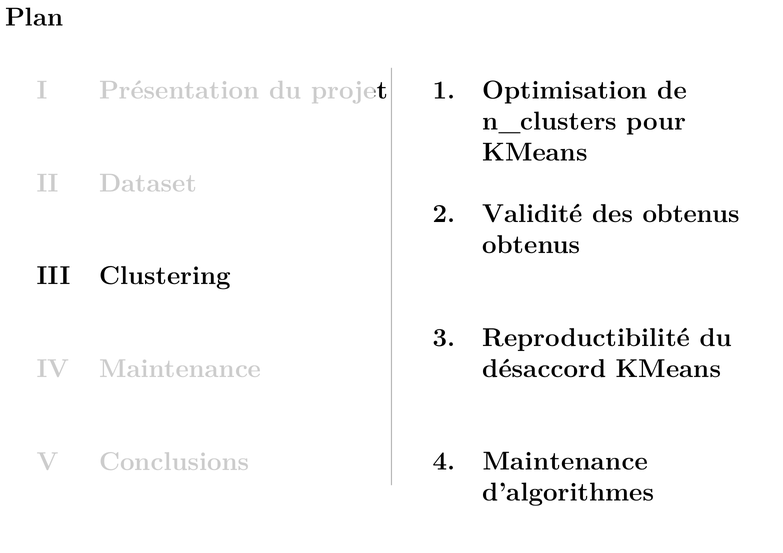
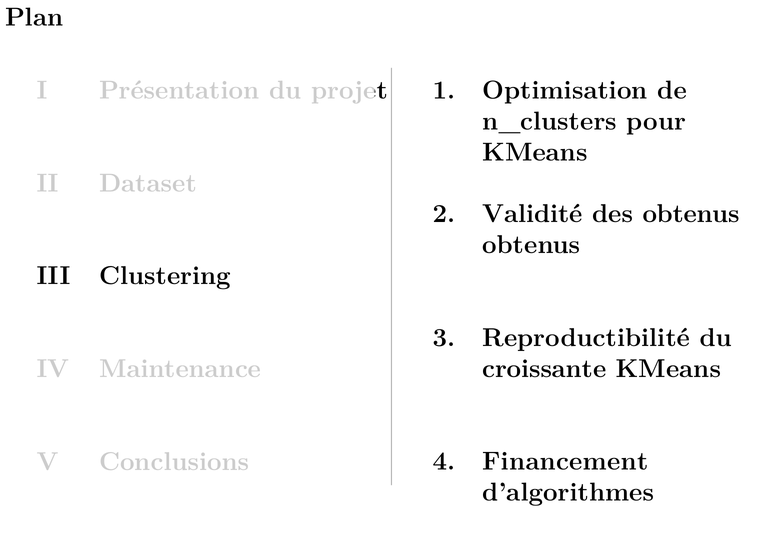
désaccord: désaccord -> croissante (544, 369)
Maintenance: Maintenance -> Financement (565, 462)
